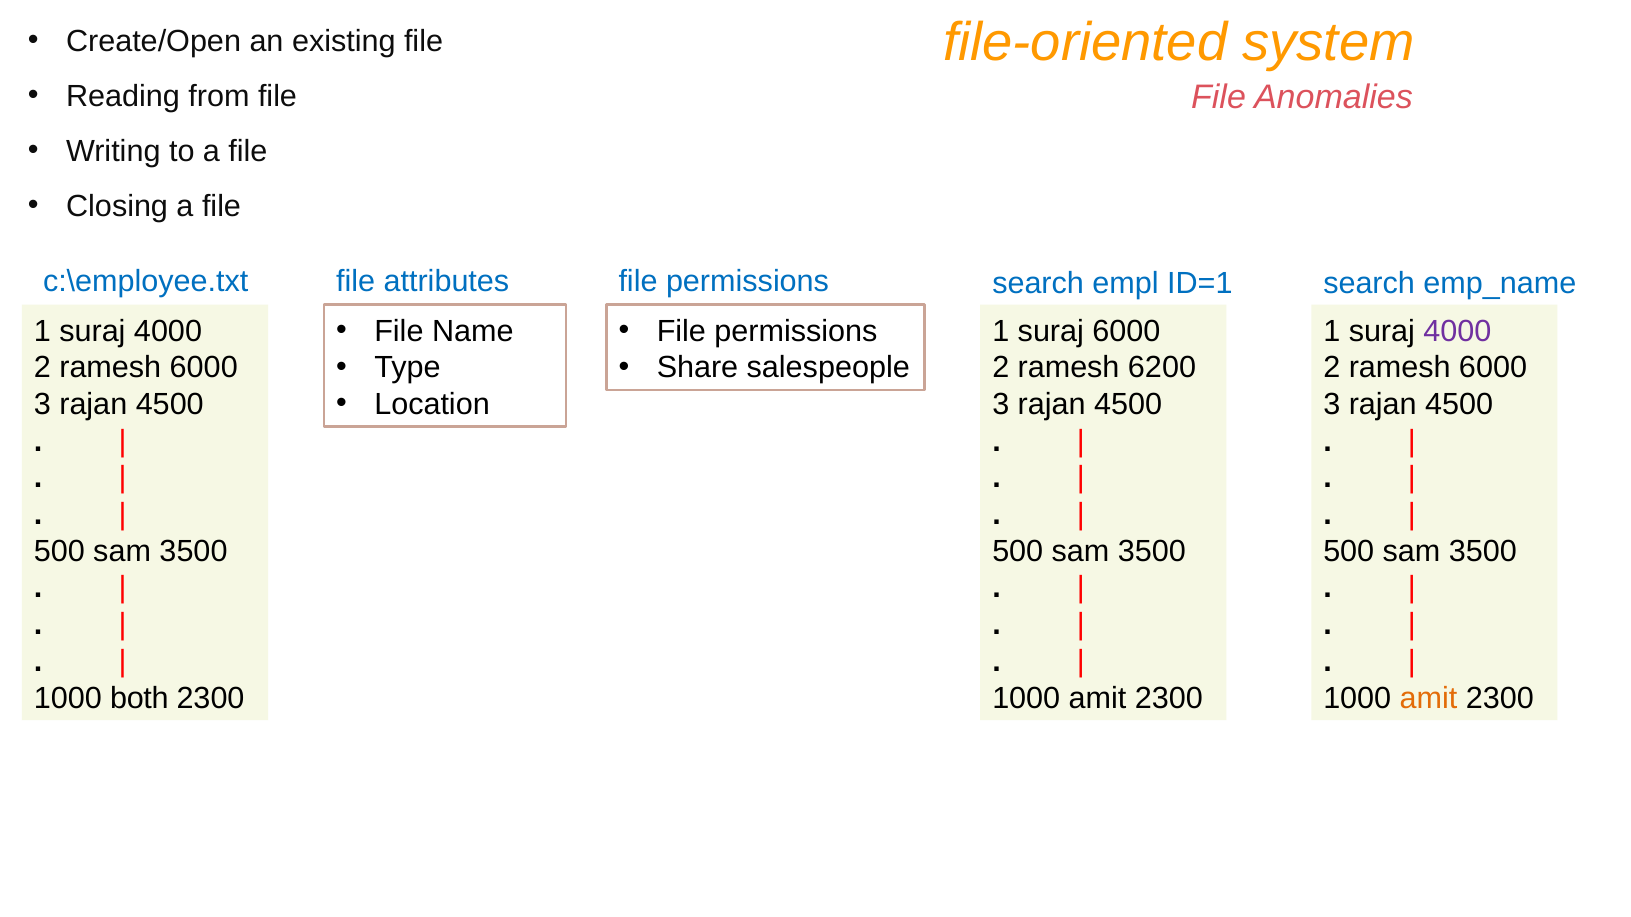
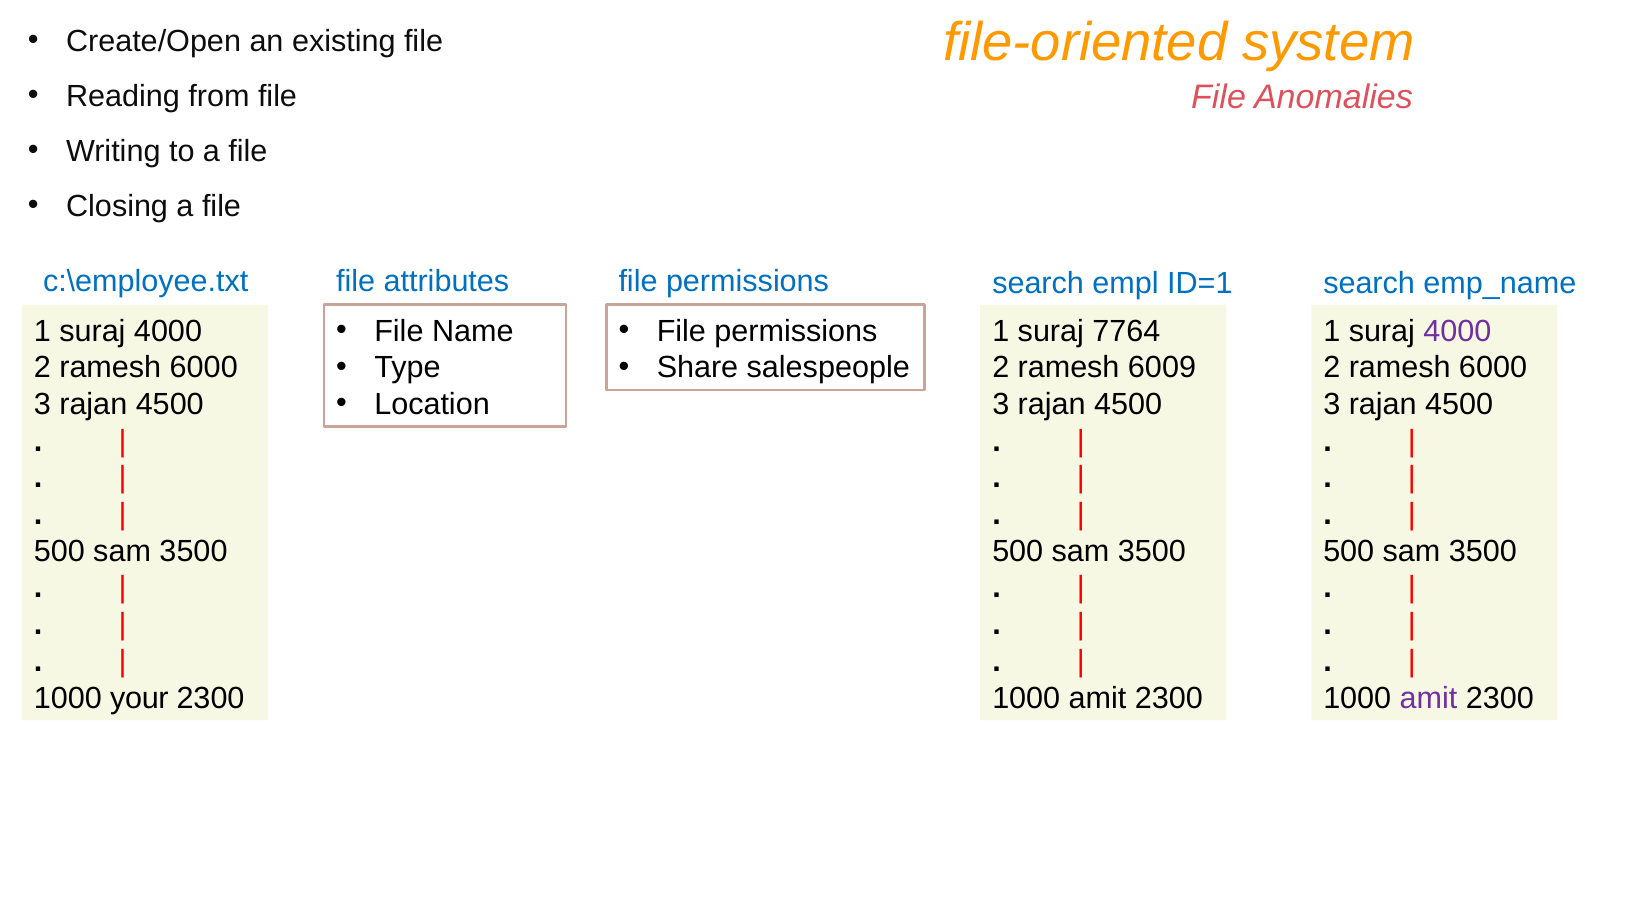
suraj 6000: 6000 -> 7764 (1126, 331)
6200: 6200 -> 6009 (1162, 368)
both: both -> your (139, 698)
amit colour: orange -> purple (1429, 698)
